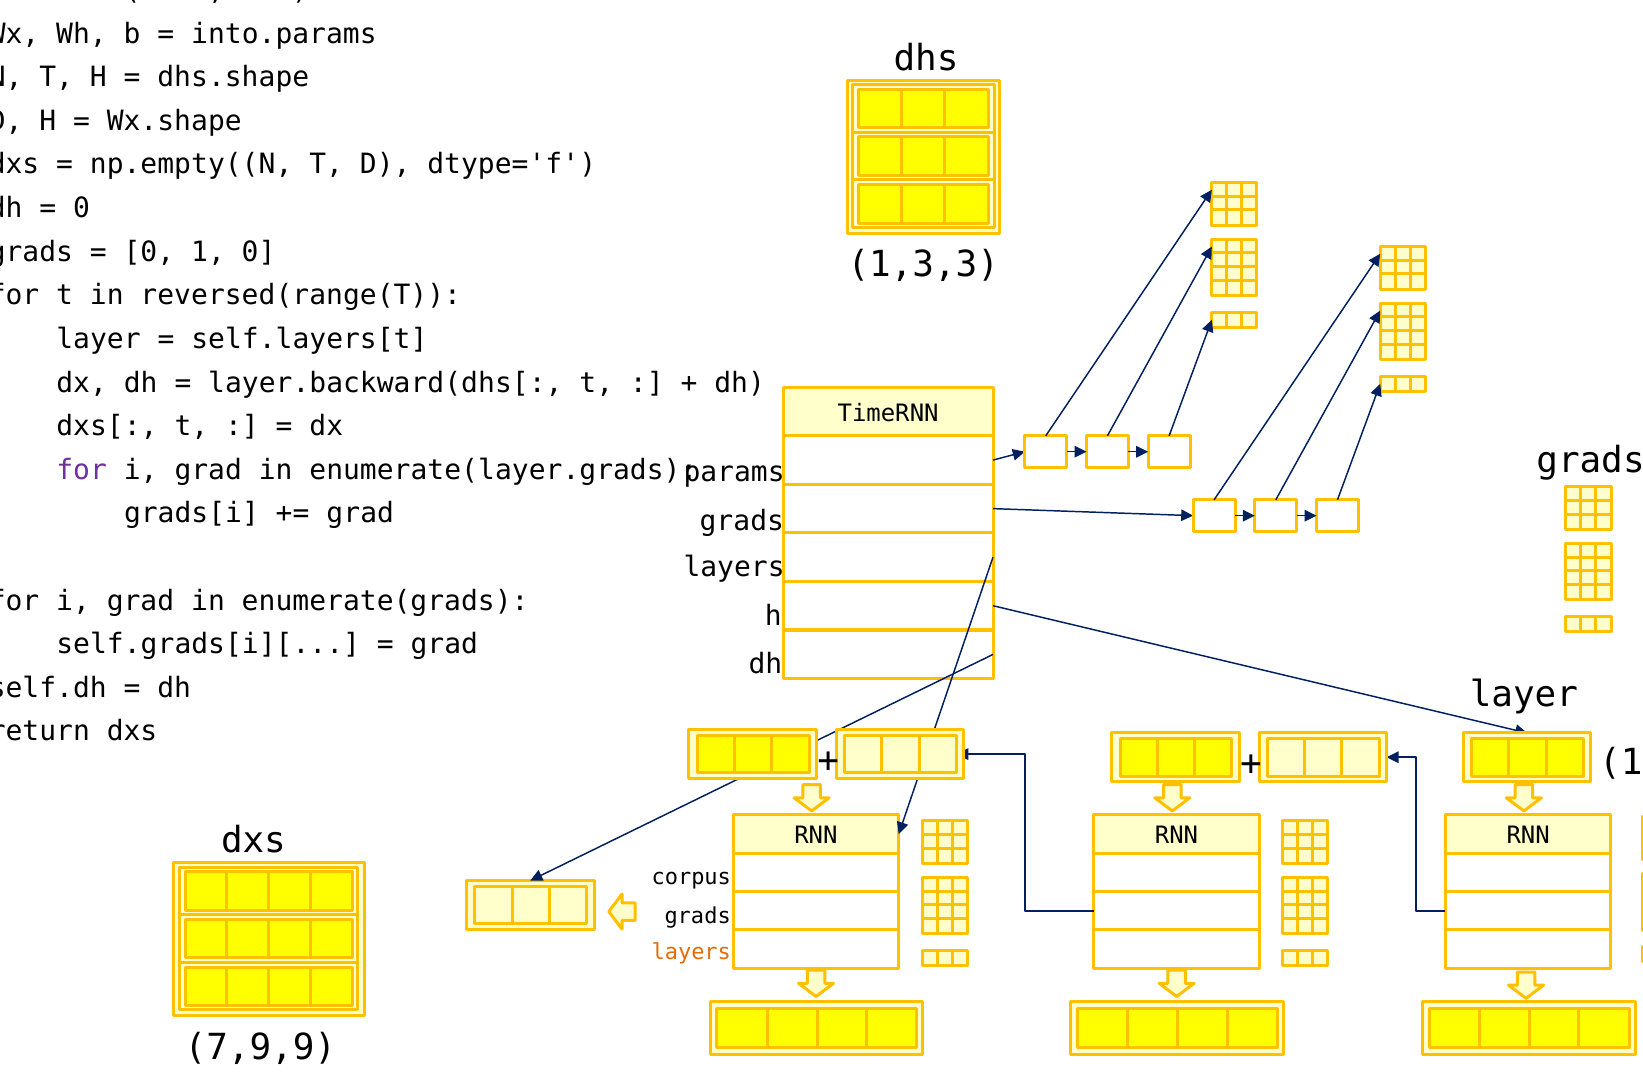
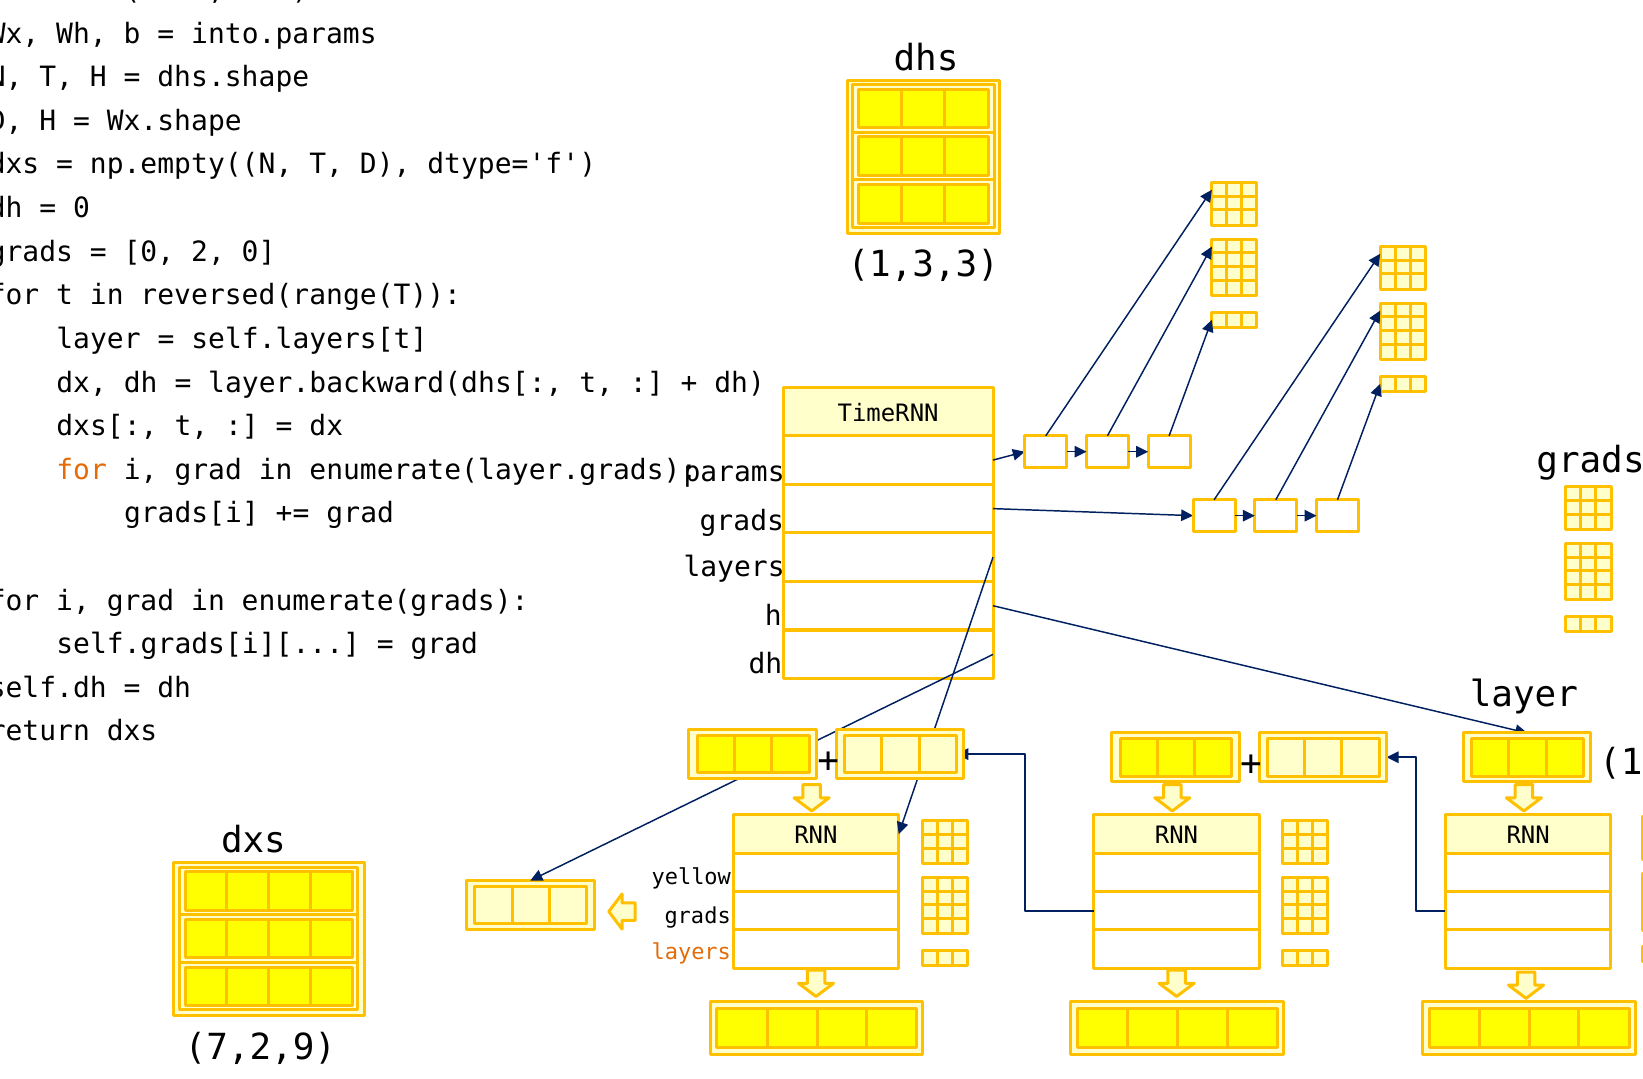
1: 1 -> 2 (208, 252)
for colour: purple -> orange (82, 470)
corpus: corpus -> yellow (691, 878)
7,9,9: 7,9,9 -> 7,2,9 (260, 1048)
